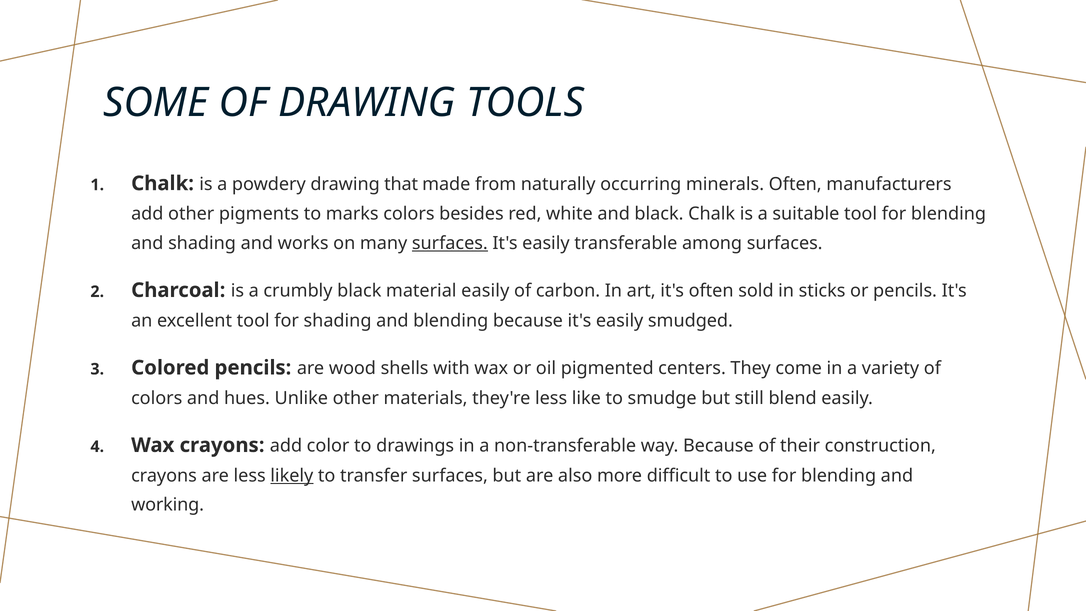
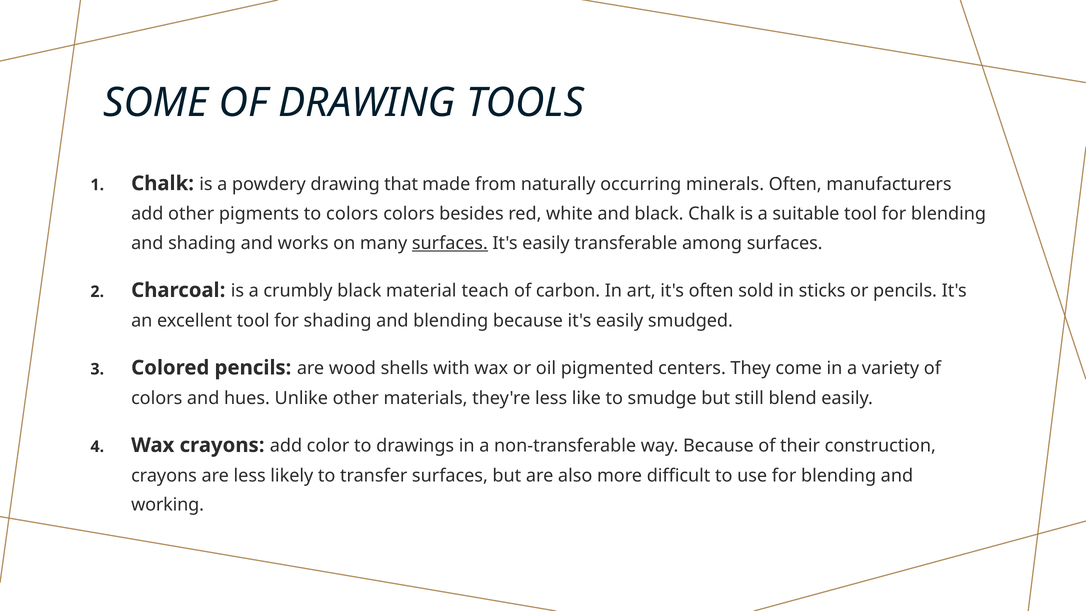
to marks: marks -> colors (352, 214)
material easily: easily -> teach (485, 291)
likely underline: present -> none (292, 476)
